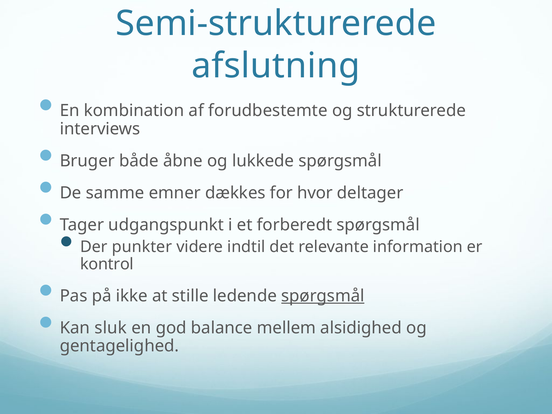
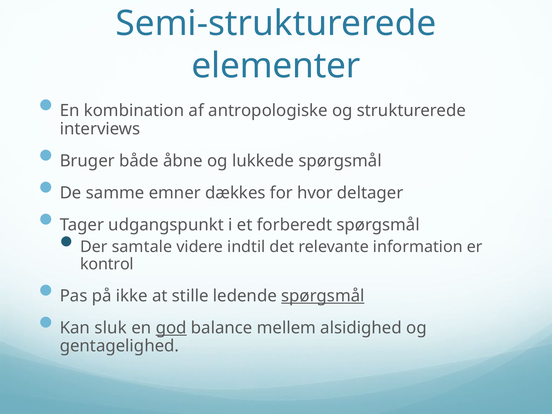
afslutning: afslutning -> elementer (276, 66)
forudbestemte: forudbestemte -> antropologiske (268, 111)
punkter: punkter -> samtale (142, 247)
god underline: none -> present (171, 328)
